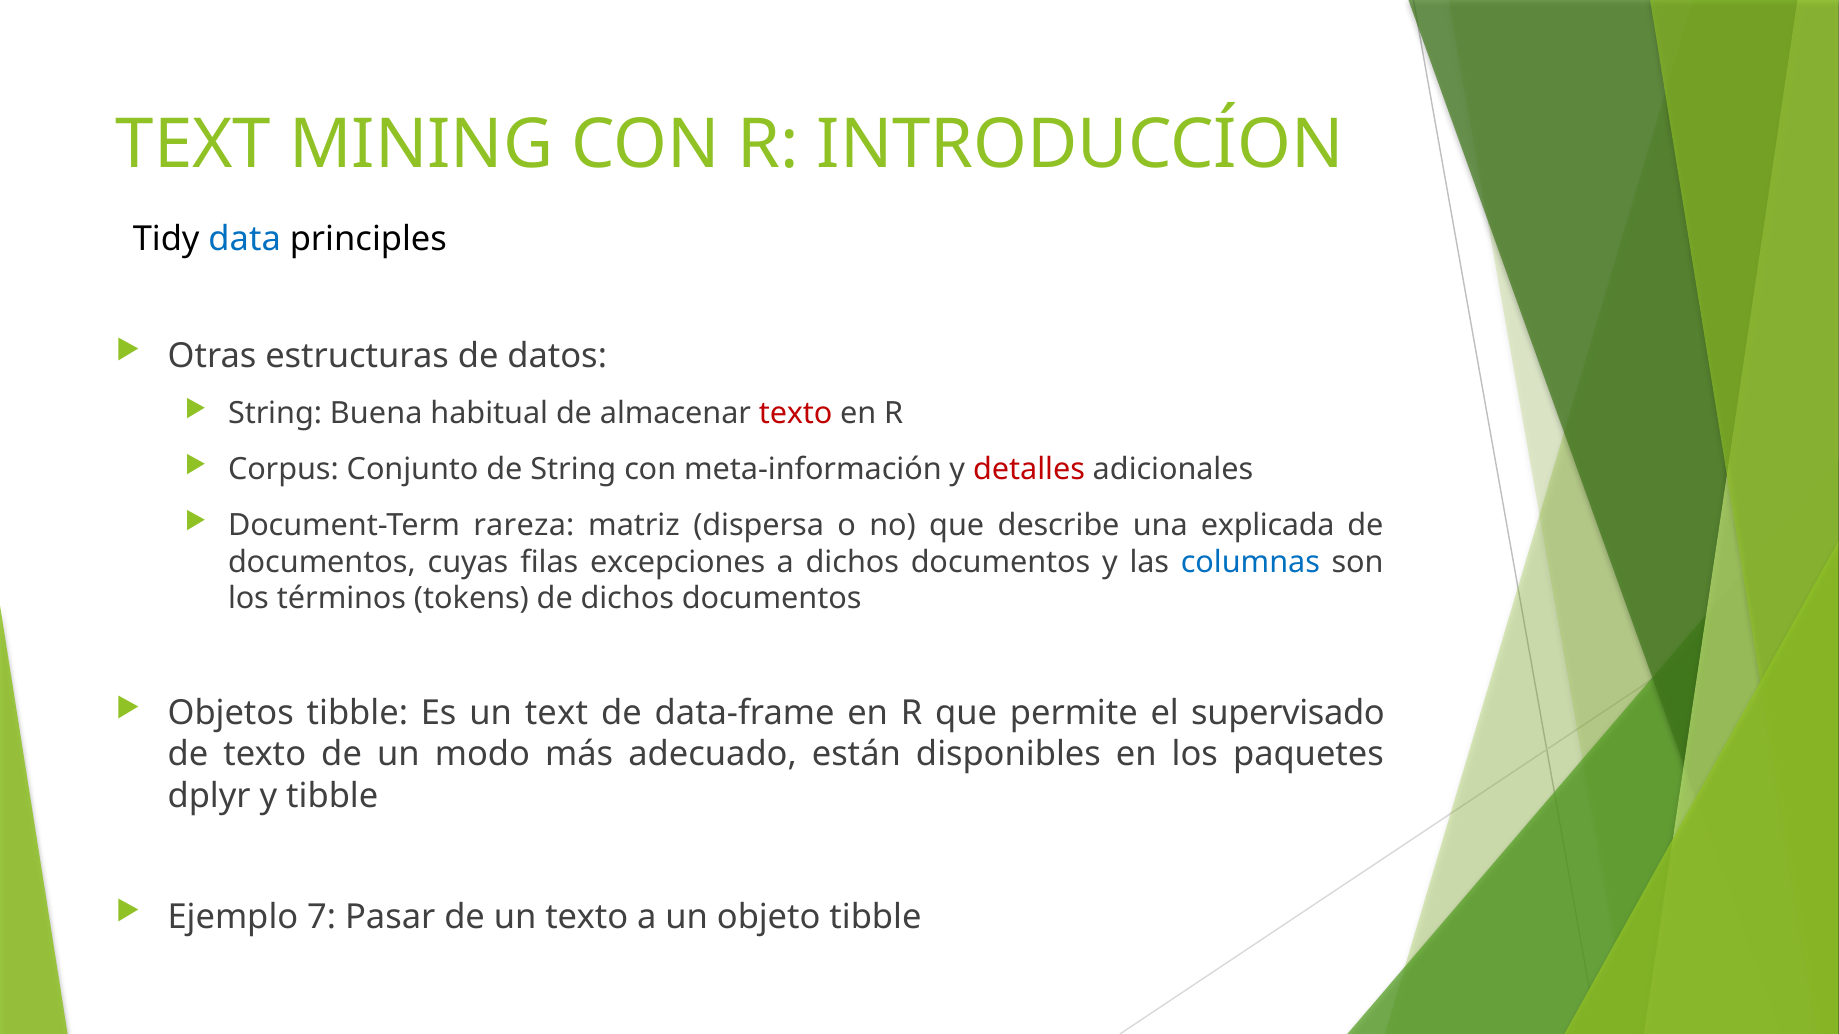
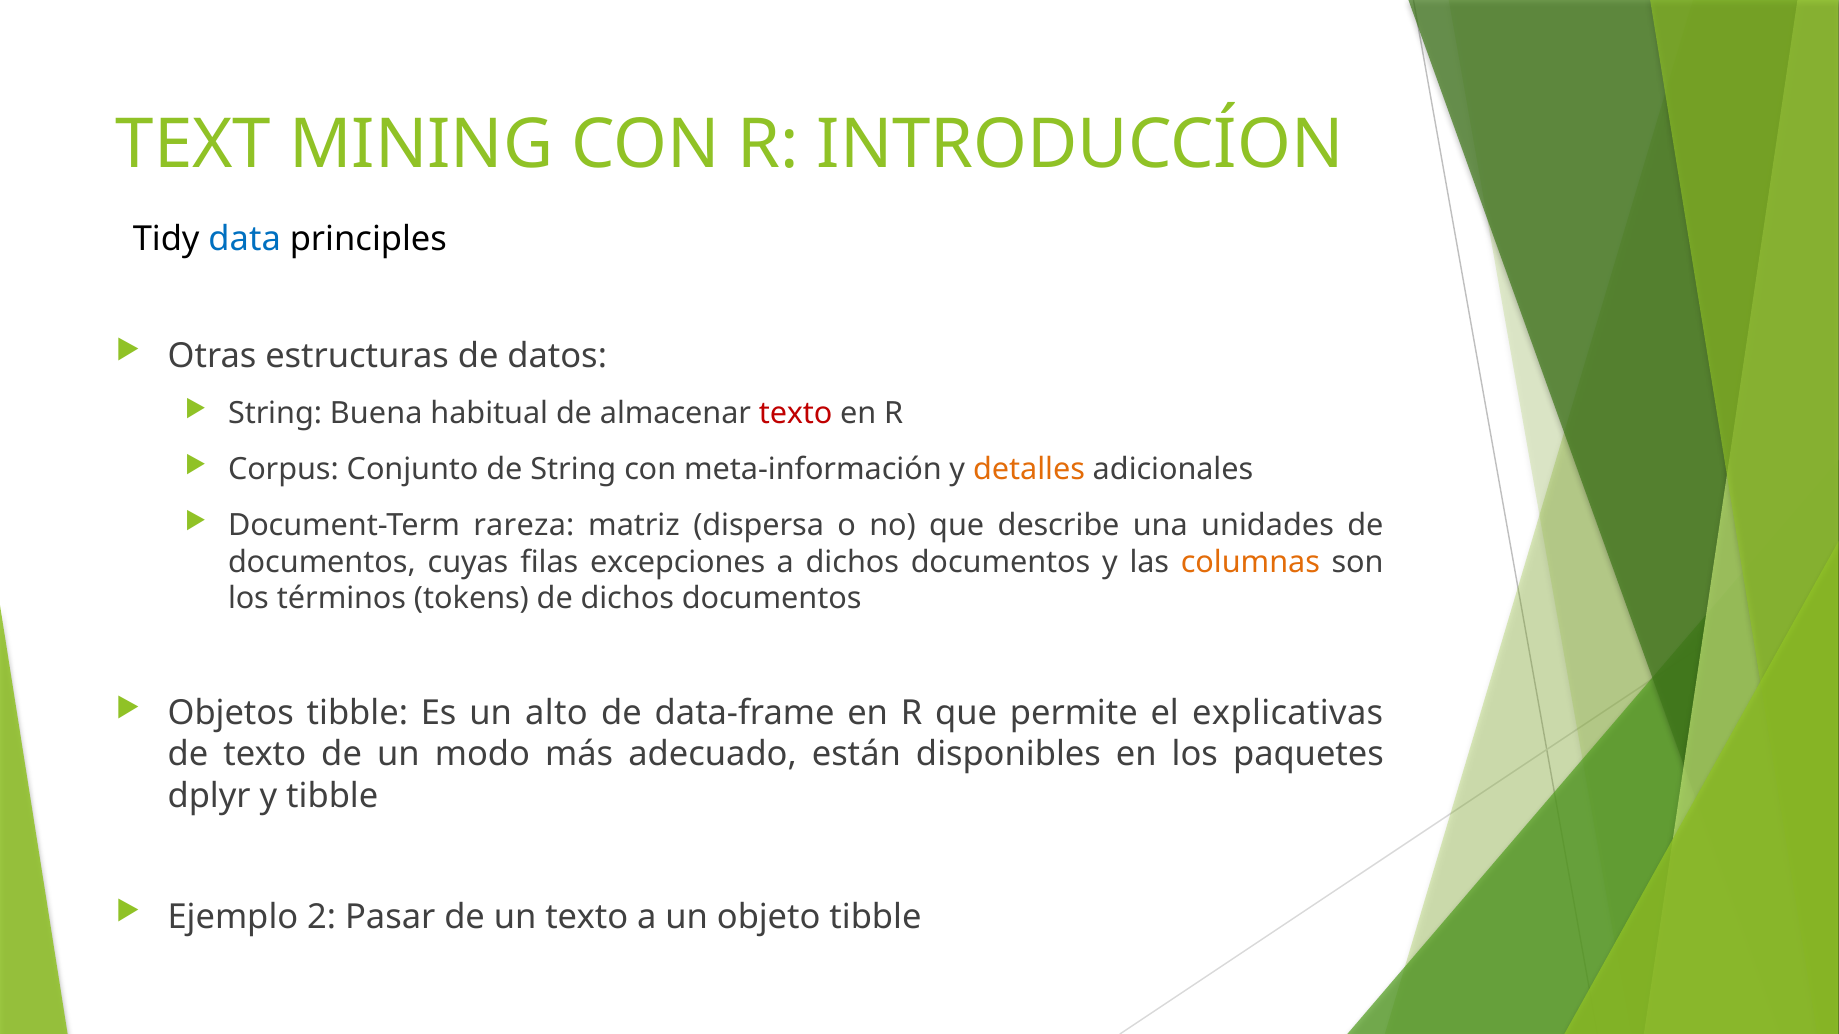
detalles colour: red -> orange (1029, 470)
explicada: explicada -> unidades (1268, 526)
columnas colour: blue -> orange (1250, 562)
un text: text -> alto (556, 713)
supervisado: supervisado -> explicativas (1288, 713)
7: 7 -> 2 (322, 917)
